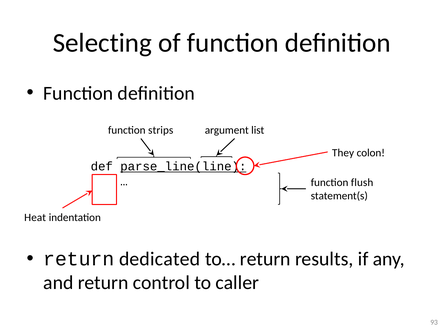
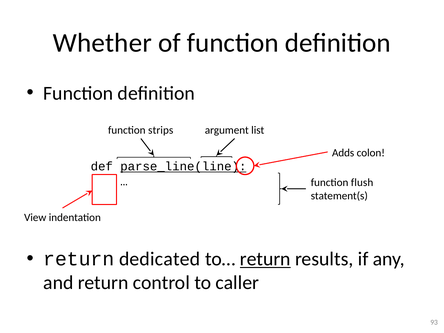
Selecting: Selecting -> Whether (102, 43)
They: They -> Adds (343, 153)
Heat: Heat -> View (35, 218)
return underline: none -> present (265, 259)
